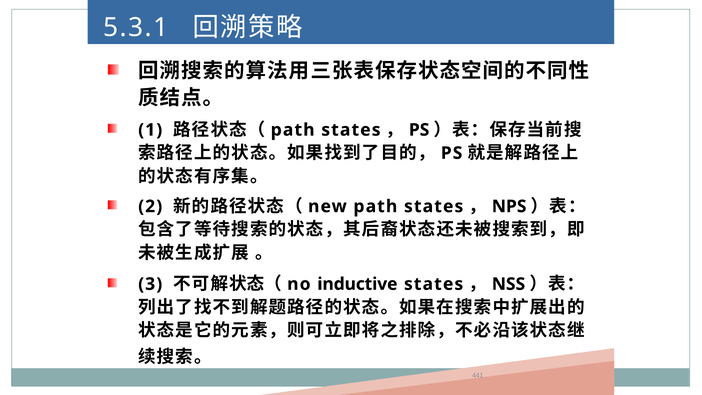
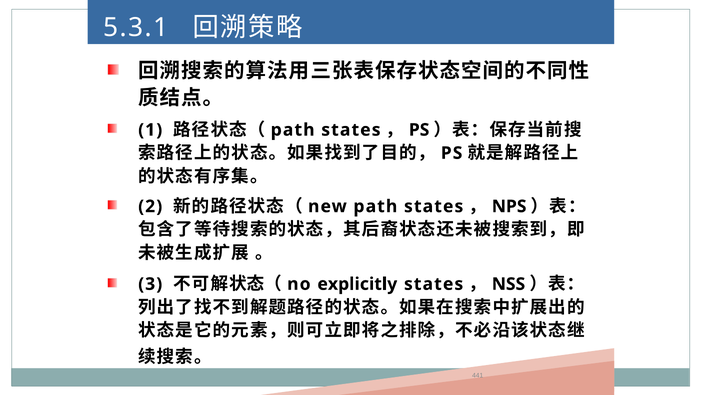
inductive: inductive -> explicitly (357, 284)
